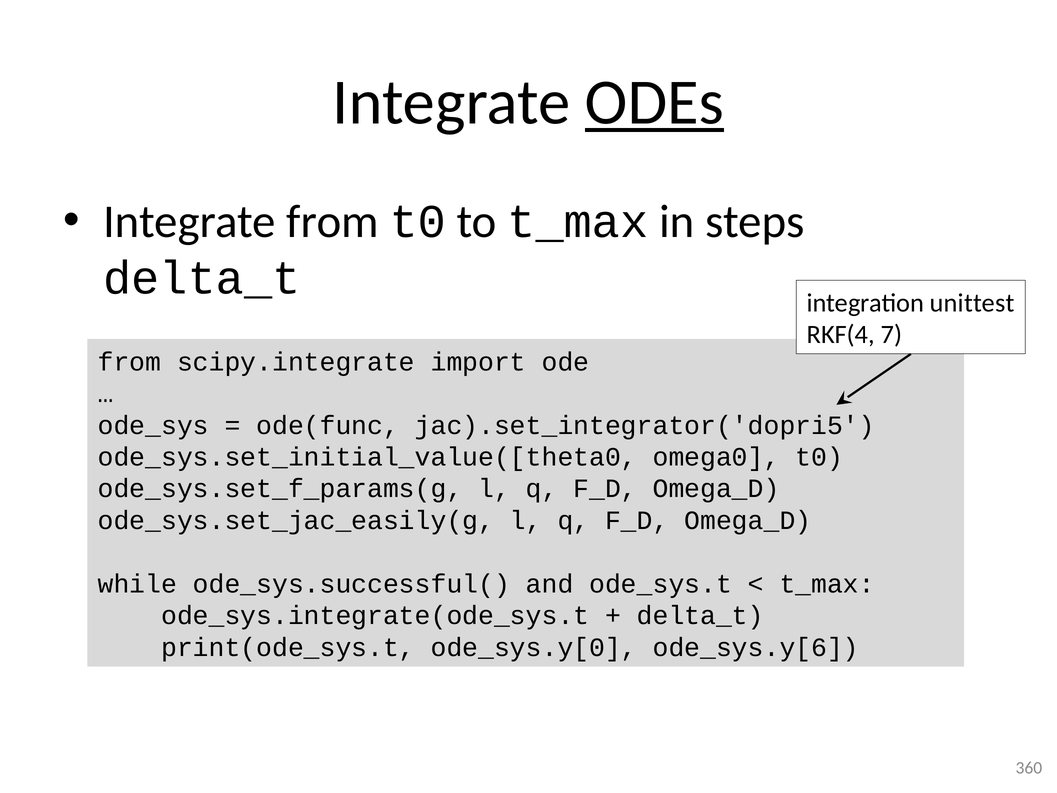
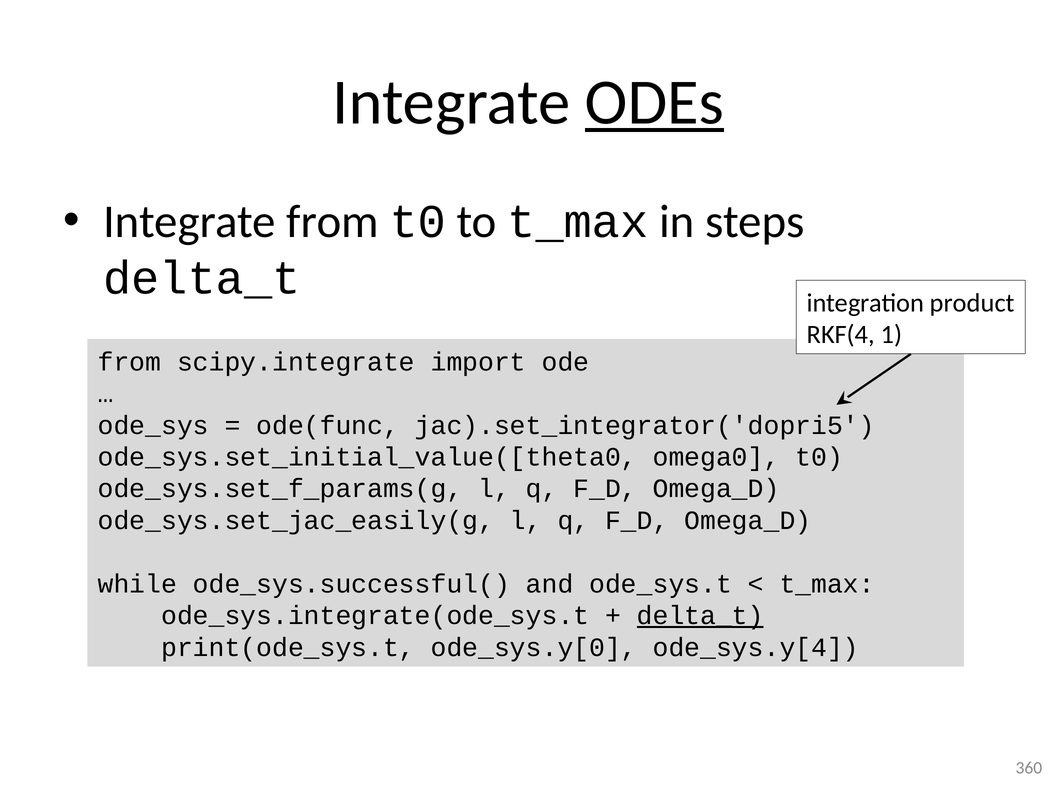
unittest: unittest -> product (972, 303)
7: 7 -> 1 (892, 335)
delta_t underline: none -> present (700, 615)
ode_sys.y[6: ode_sys.y[6 -> ode_sys.y[4 (756, 647)
